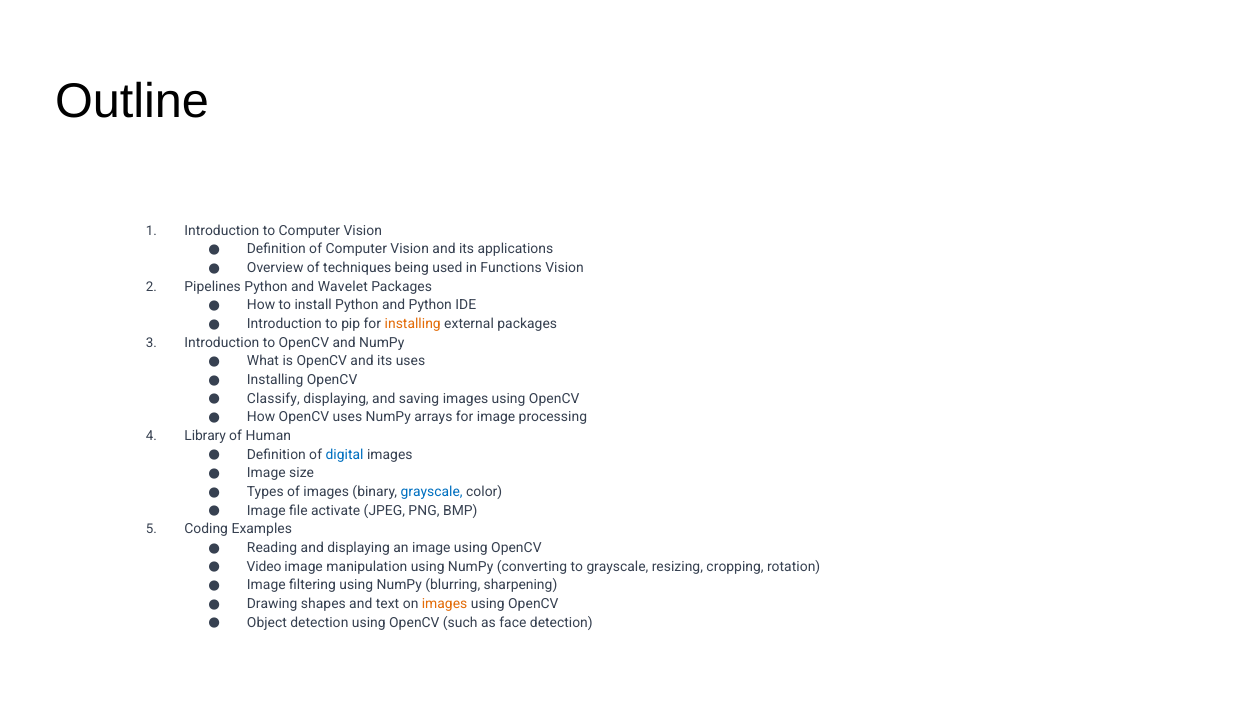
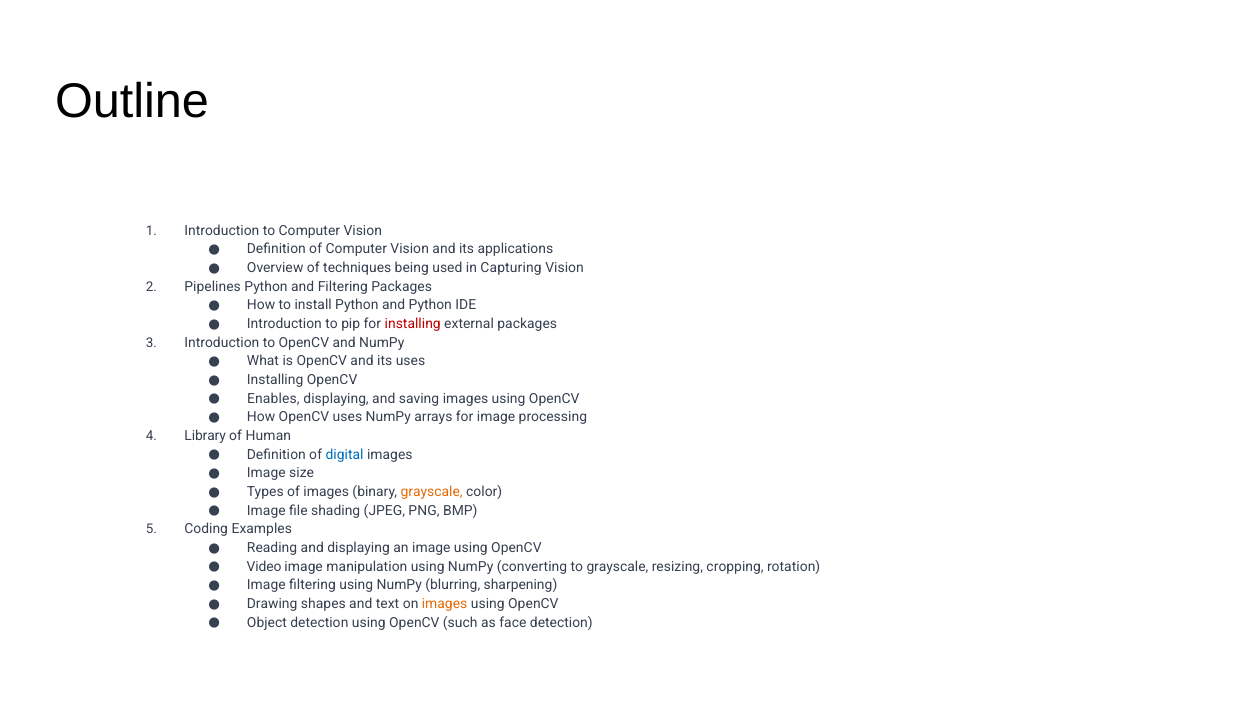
Functions: Functions -> Capturing (511, 268)
and Wavelet: Wavelet -> Filtering (343, 286)
installing colour: orange -> red (413, 324)
Classify: Classify -> Enables (273, 398)
grayscale colour: blue -> orange (432, 492)
activate: activate -> shading (336, 510)
